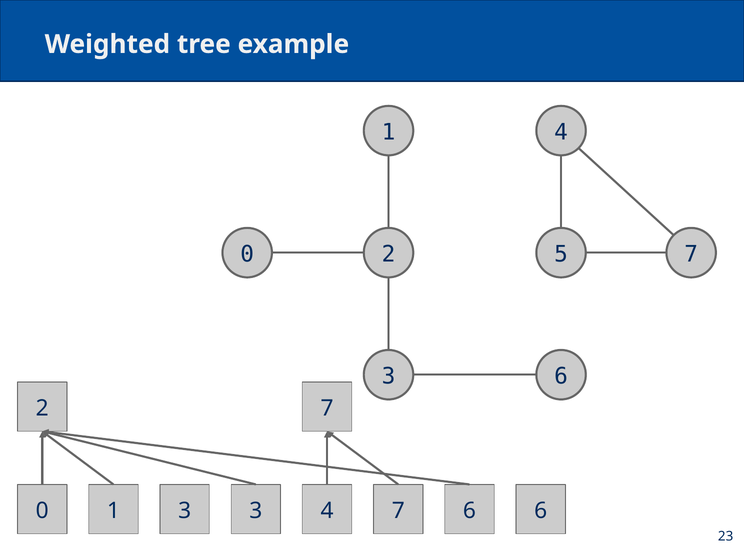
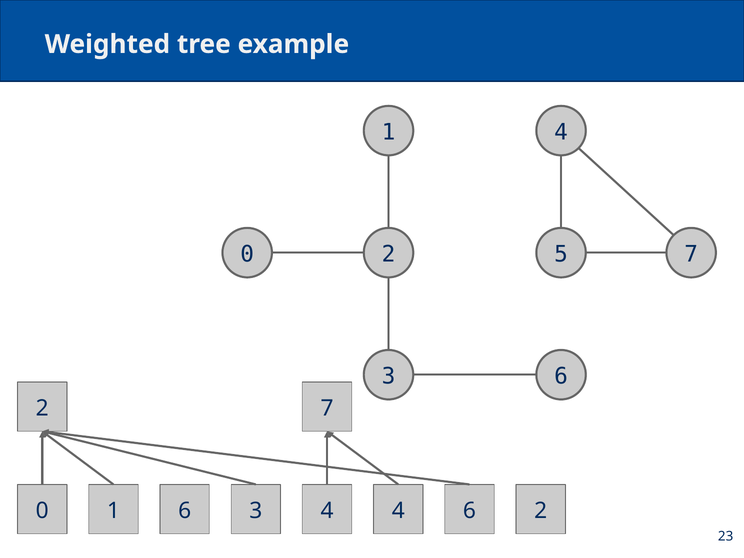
3: 3 -> 6 (185, 511)
4 7: 7 -> 4 (398, 511)
6 6: 6 -> 2 (541, 511)
